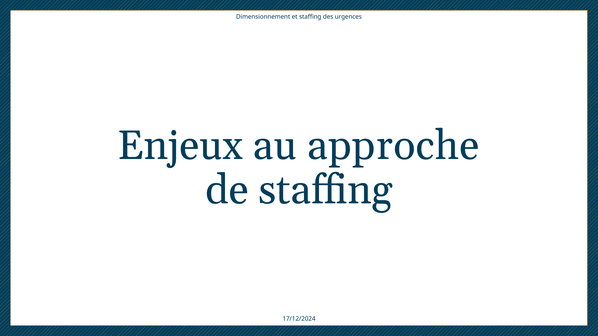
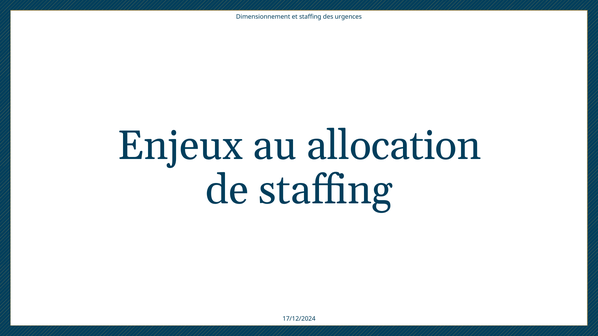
approche: approche -> allocation (394, 146)
